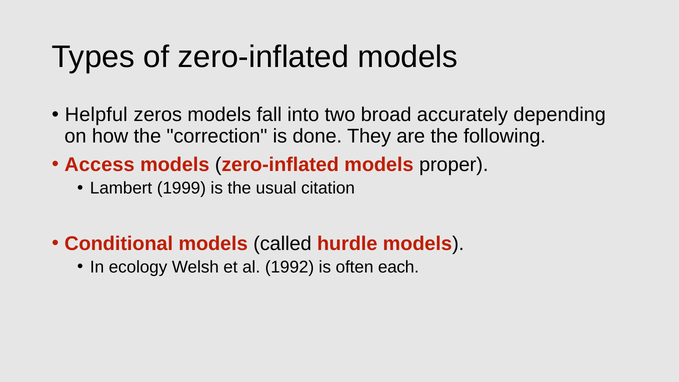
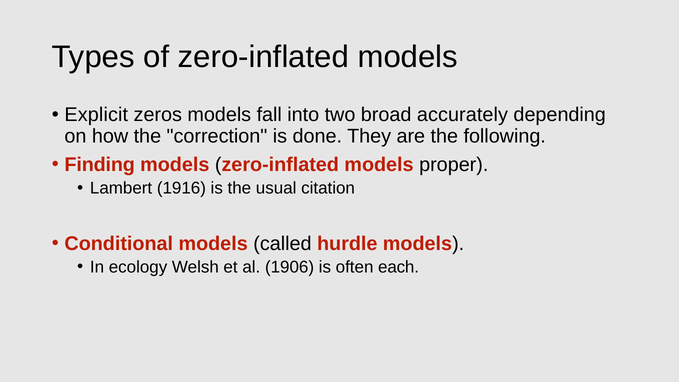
Helpful: Helpful -> Explicit (96, 115)
Access: Access -> Finding (100, 165)
1999: 1999 -> 1916 (181, 188)
1992: 1992 -> 1906 (290, 267)
